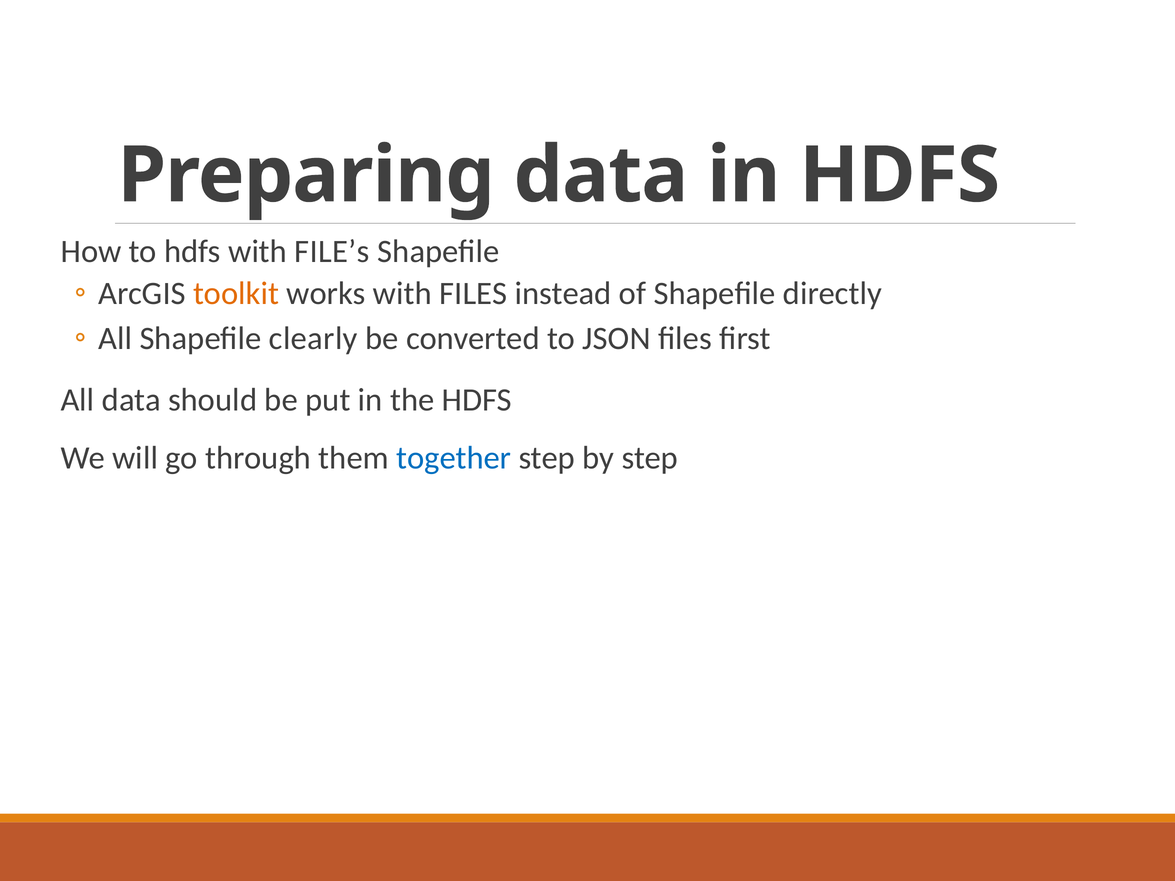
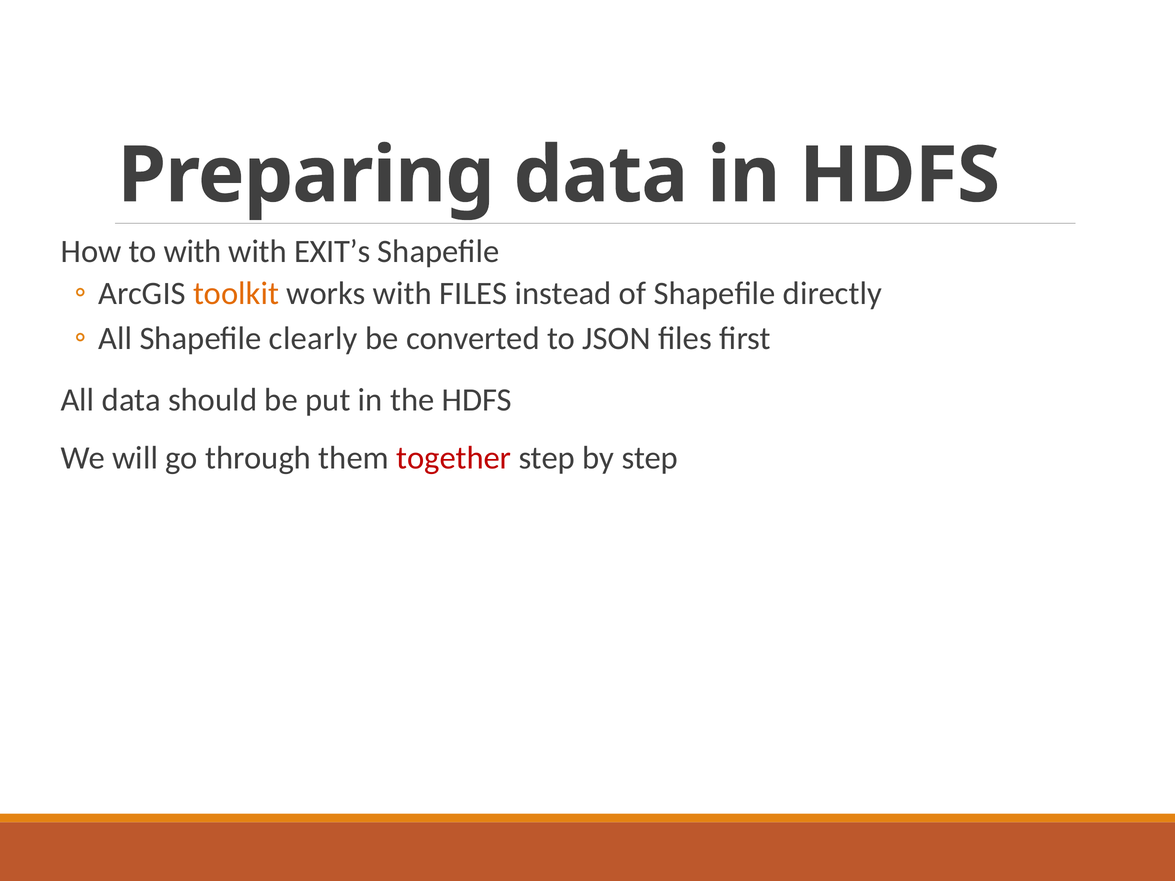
to hdfs: hdfs -> with (193, 252)
FILE’s: FILE’s -> EXIT’s (332, 252)
together colour: blue -> red (454, 458)
